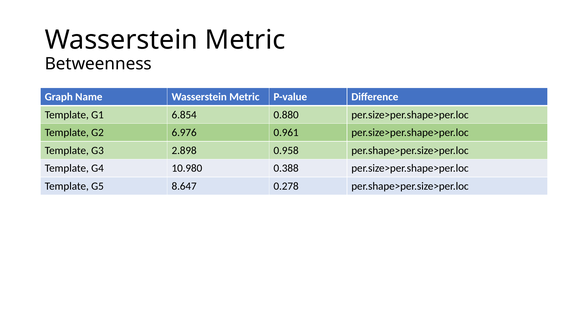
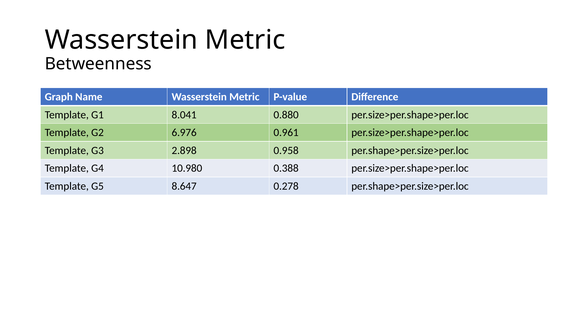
6.854: 6.854 -> 8.041 (184, 115)
